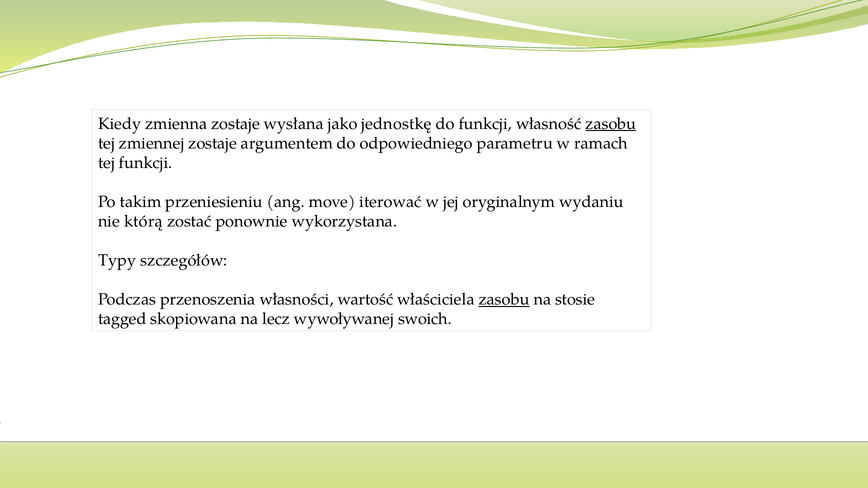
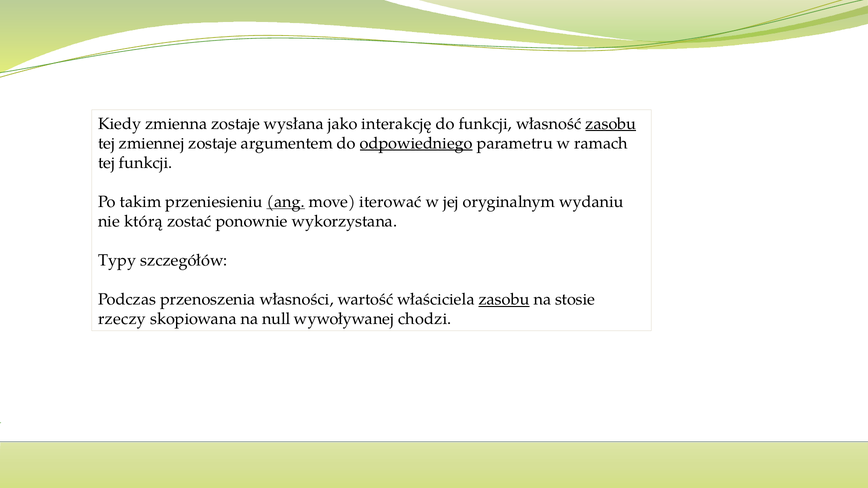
jednostkę: jednostkę -> interakcję (397, 124)
odpowiedniego underline: none -> present (416, 143)
ang underline: none -> present (286, 202)
tagged: tagged -> rzeczy (122, 319)
lecz: lecz -> null (276, 319)
swoich: swoich -> chodzi (425, 319)
